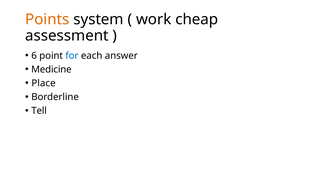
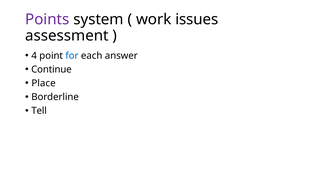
Points colour: orange -> purple (47, 20)
cheap: cheap -> issues (197, 20)
6: 6 -> 4 (34, 56)
Medicine: Medicine -> Continue (51, 70)
